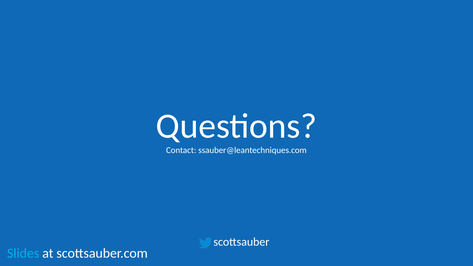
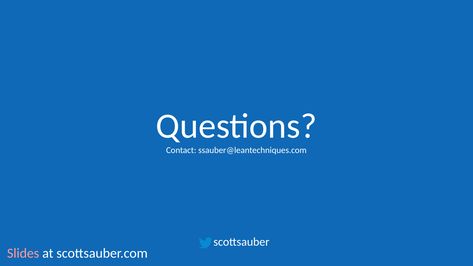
Slides colour: light blue -> pink (23, 254)
